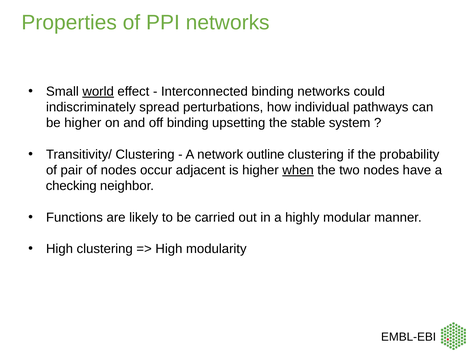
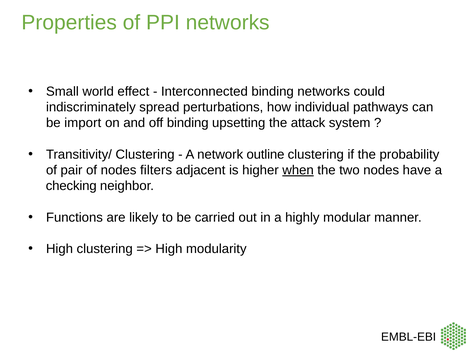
world underline: present -> none (98, 92)
be higher: higher -> import (83, 123)
stable: stable -> attack (308, 123)
occur: occur -> filters (156, 170)
